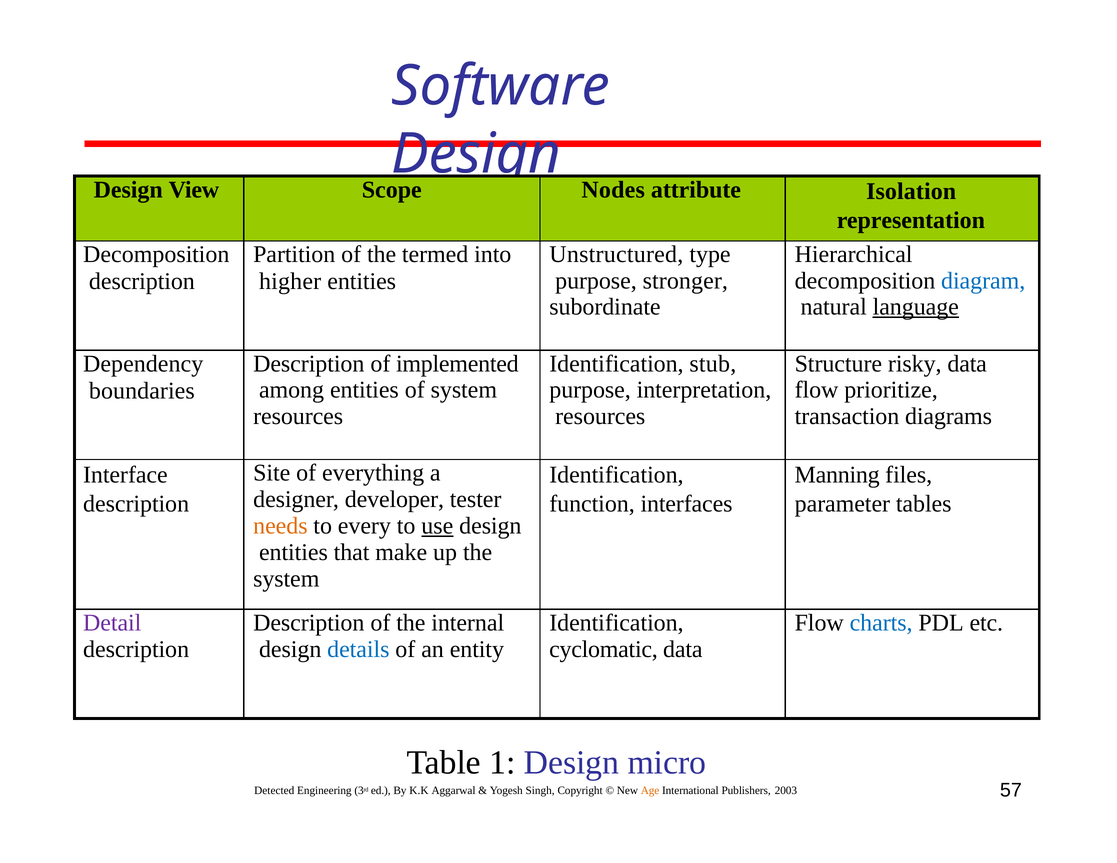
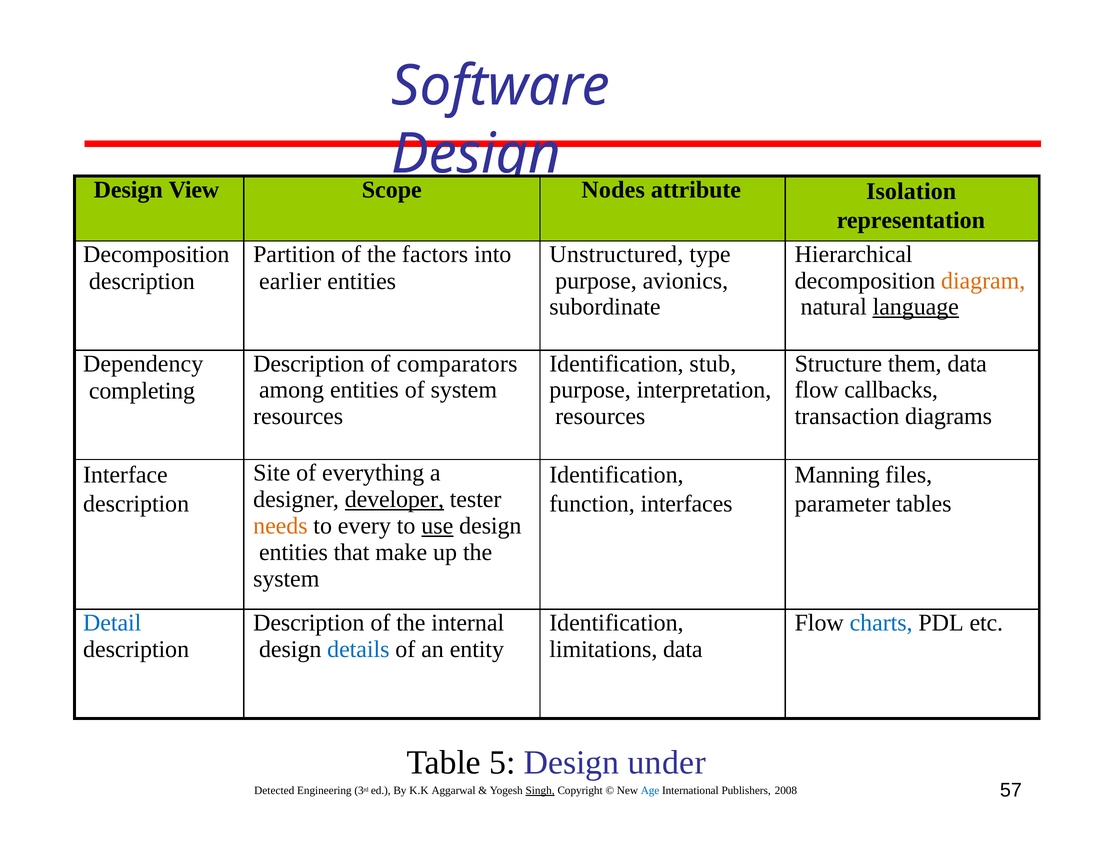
termed: termed -> factors (435, 255)
stronger: stronger -> avionics (685, 281)
diagram colour: blue -> orange (983, 281)
higher: higher -> earlier (290, 281)
implemented: implemented -> comparators (457, 364)
risky: risky -> them (915, 364)
prioritize: prioritize -> callbacks (891, 390)
boundaries: boundaries -> completing (142, 391)
developer underline: none -> present (394, 499)
Detail colour: purple -> blue (112, 623)
cyclomatic: cyclomatic -> limitations (603, 650)
1: 1 -> 5 (502, 763)
micro: micro -> under (667, 763)
Singh underline: none -> present (540, 791)
Age colour: orange -> blue (650, 791)
2003: 2003 -> 2008 (786, 791)
